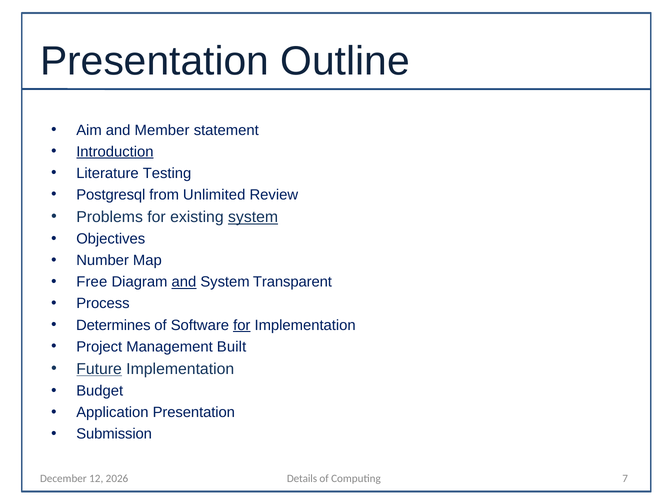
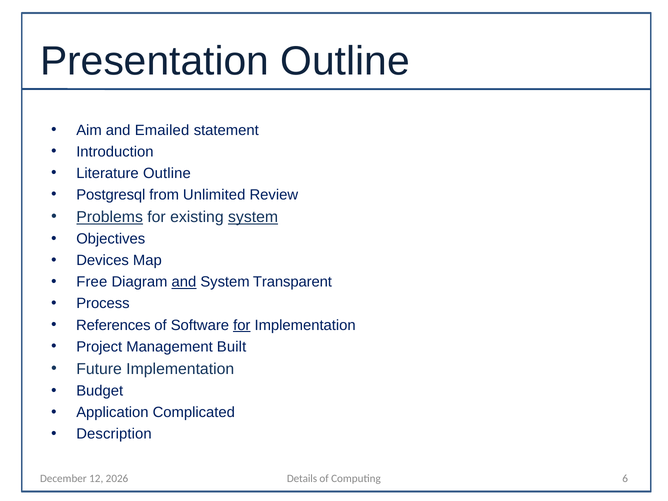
Member: Member -> Emailed (162, 130)
Introduction underline: present -> none (115, 152)
Literature Testing: Testing -> Outline (167, 173)
Problems underline: none -> present (110, 217)
Number: Number -> Devices (103, 261)
Determines: Determines -> References (113, 325)
Future underline: present -> none (99, 369)
Application Presentation: Presentation -> Complicated (194, 412)
Submission: Submission -> Description (114, 434)
7: 7 -> 6 (625, 478)
